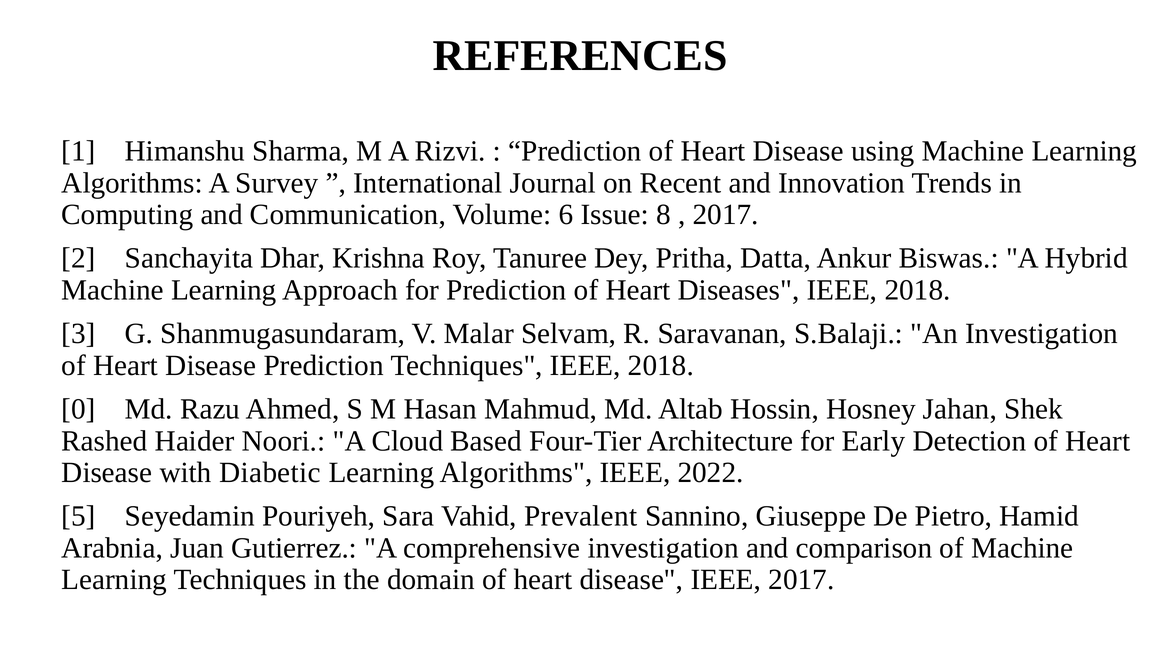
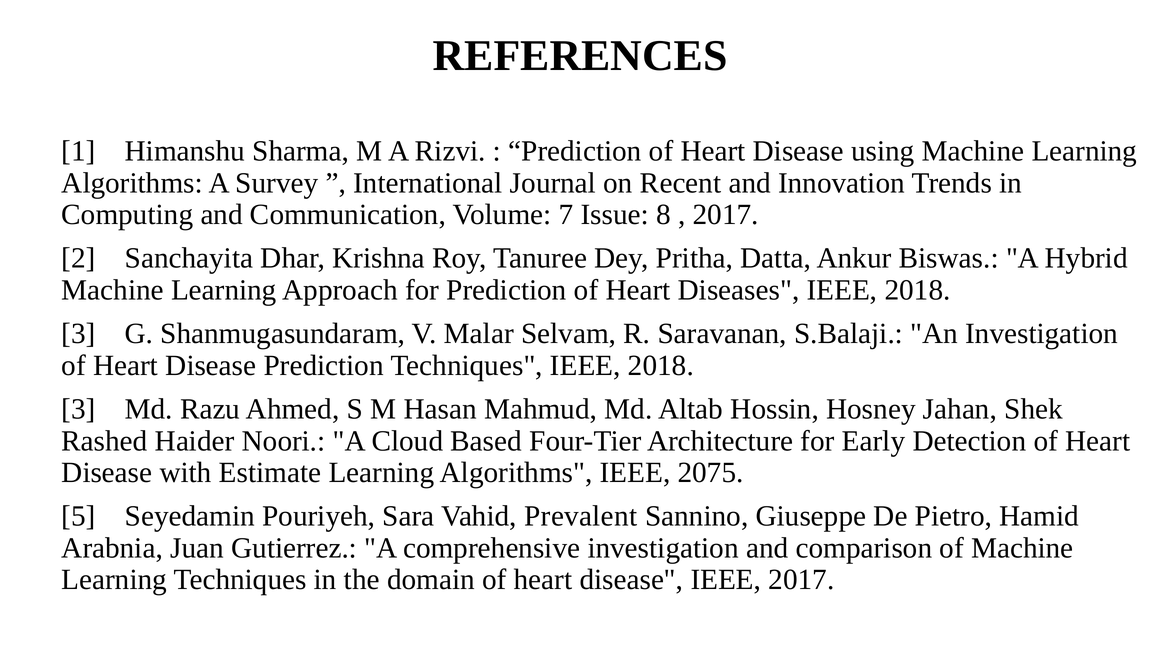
6: 6 -> 7 (566, 214)
0: 0 -> 3 (78, 409)
Diabetic: Diabetic -> Estimate (270, 472)
2022: 2022 -> 2075 (711, 472)
